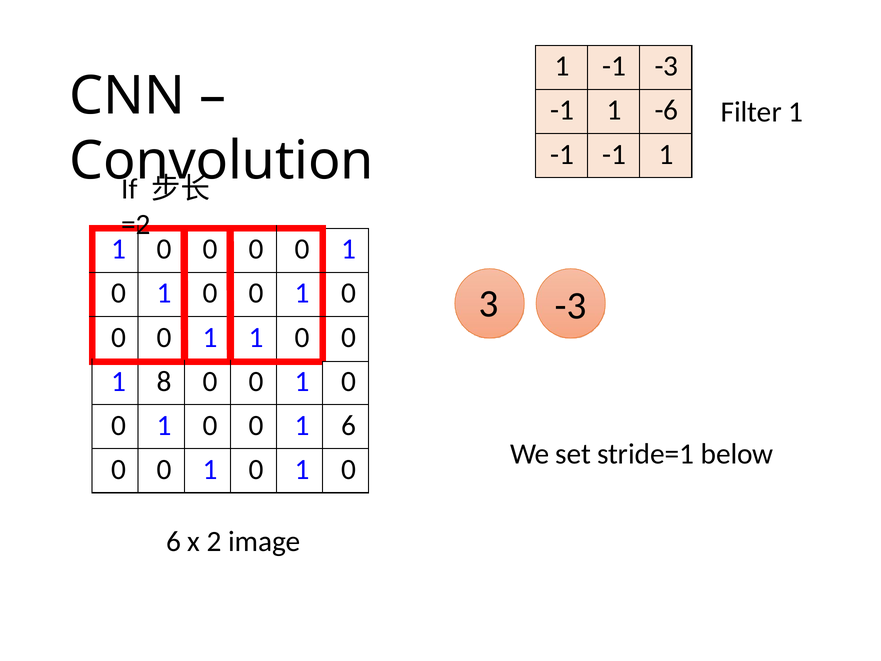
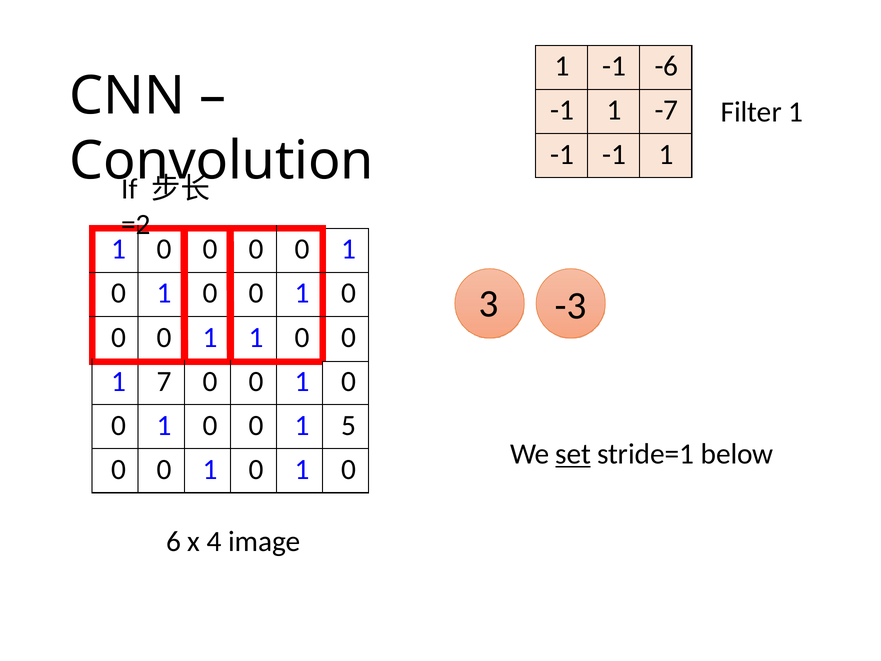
-1 -3: -3 -> -6 (666, 66)
-6: -6 -> -7 (666, 110)
8: 8 -> 7 (164, 381)
1 6: 6 -> 5 (349, 425)
set underline: none -> present (573, 454)
2: 2 -> 4 (214, 542)
